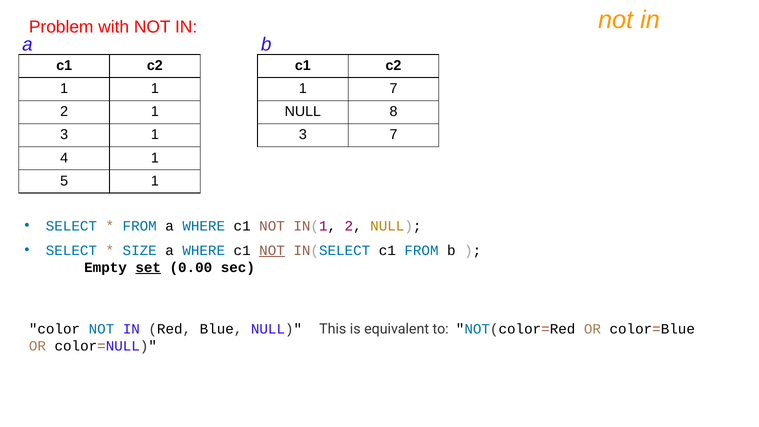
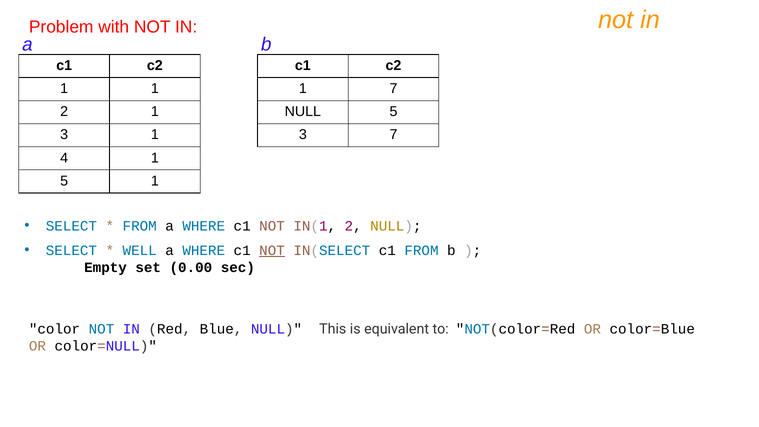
NULL 8: 8 -> 5 (394, 112)
SIZE: SIZE -> WELL (140, 250)
set underline: present -> none (148, 268)
